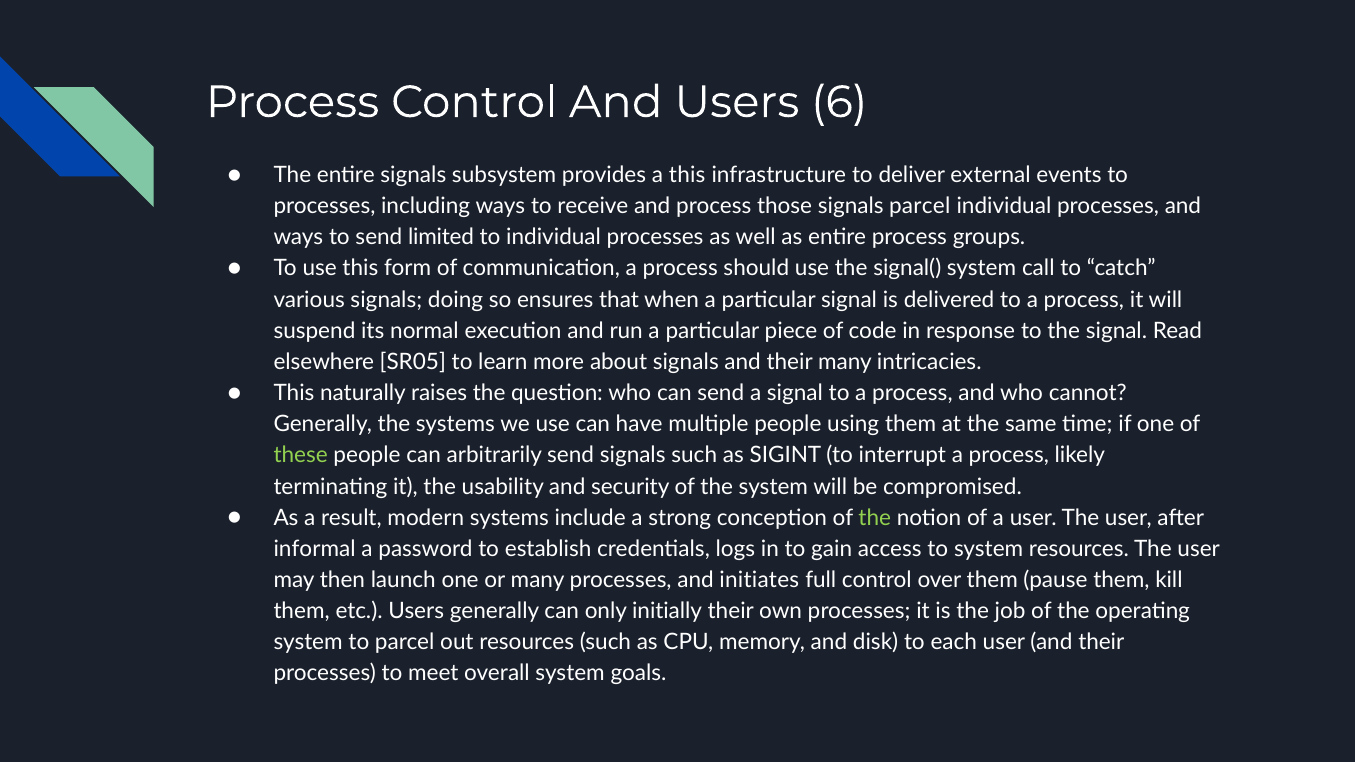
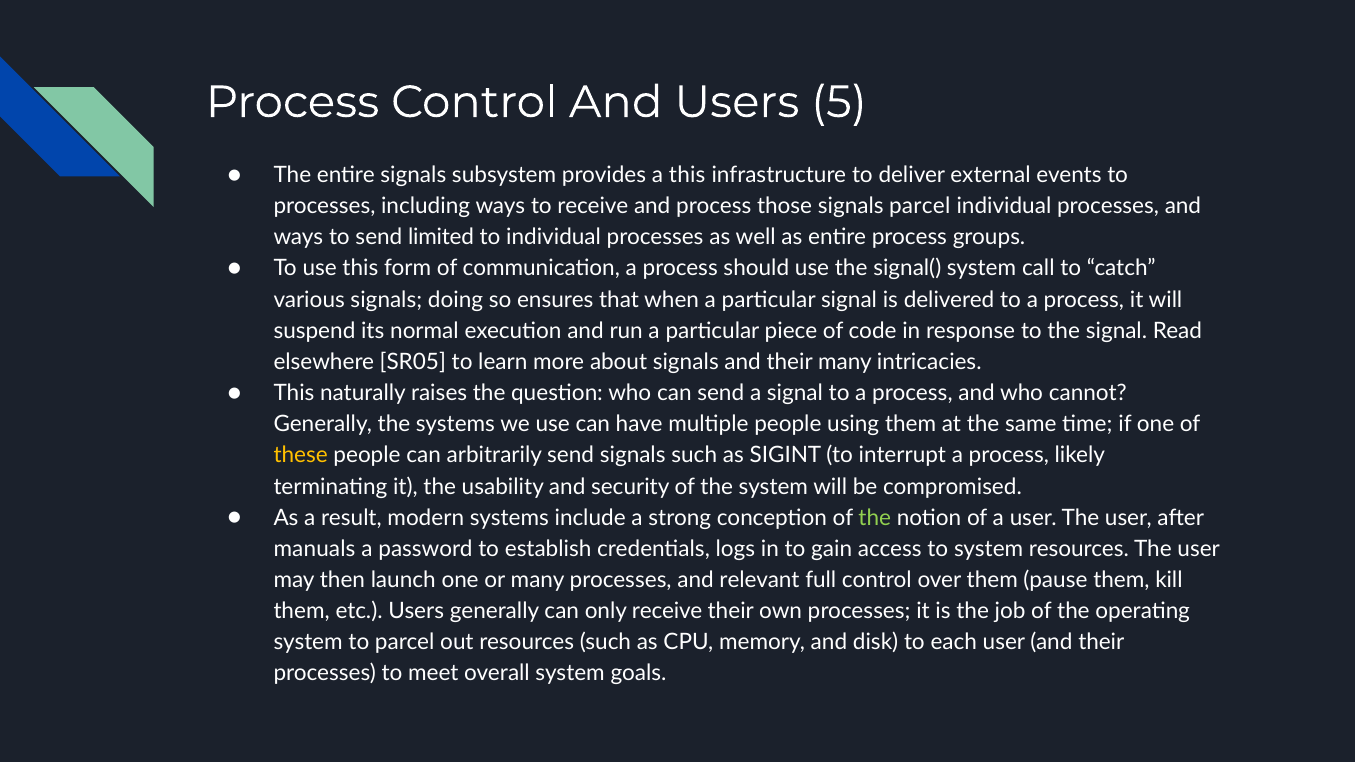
6: 6 -> 5 (839, 102)
these colour: light green -> yellow (301, 456)
informal: informal -> manuals (315, 549)
initiates: initiates -> relevant (759, 580)
only initially: initially -> receive (667, 611)
